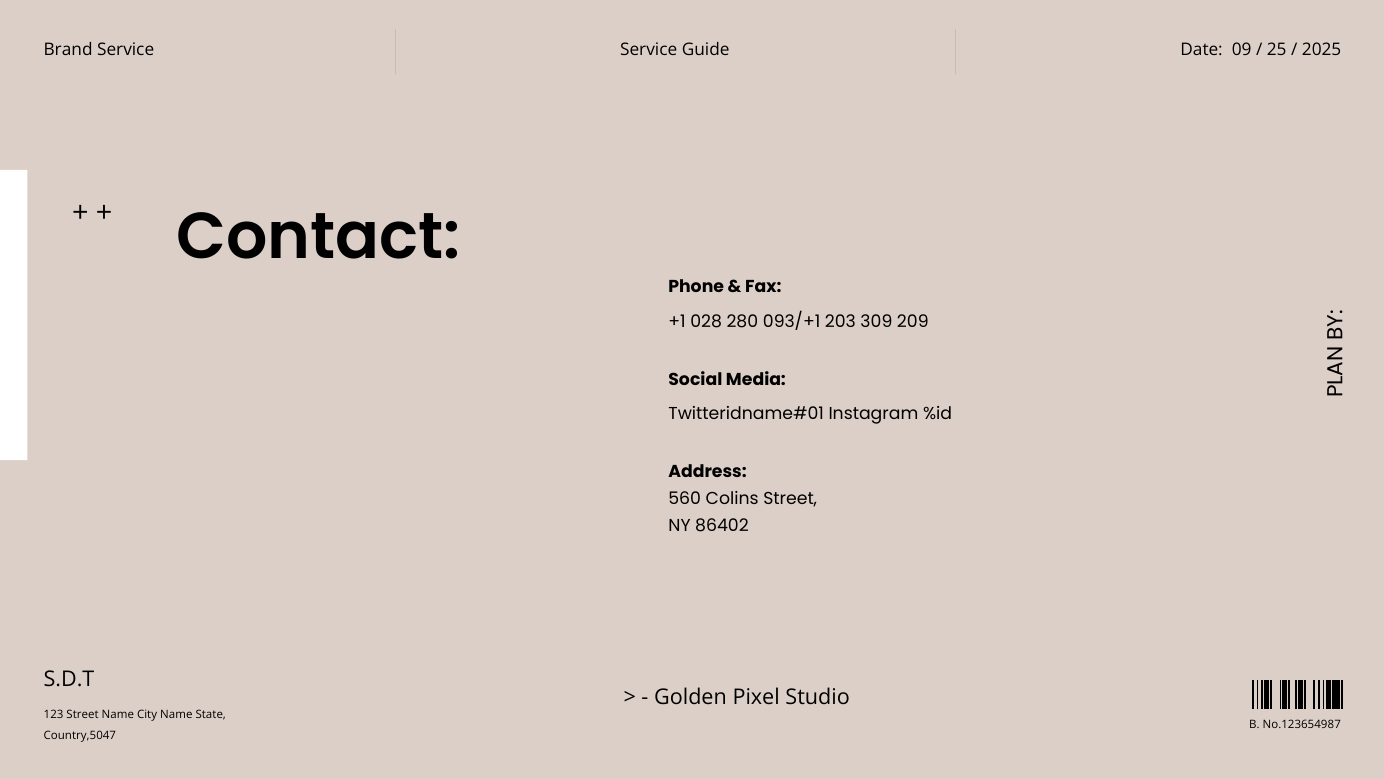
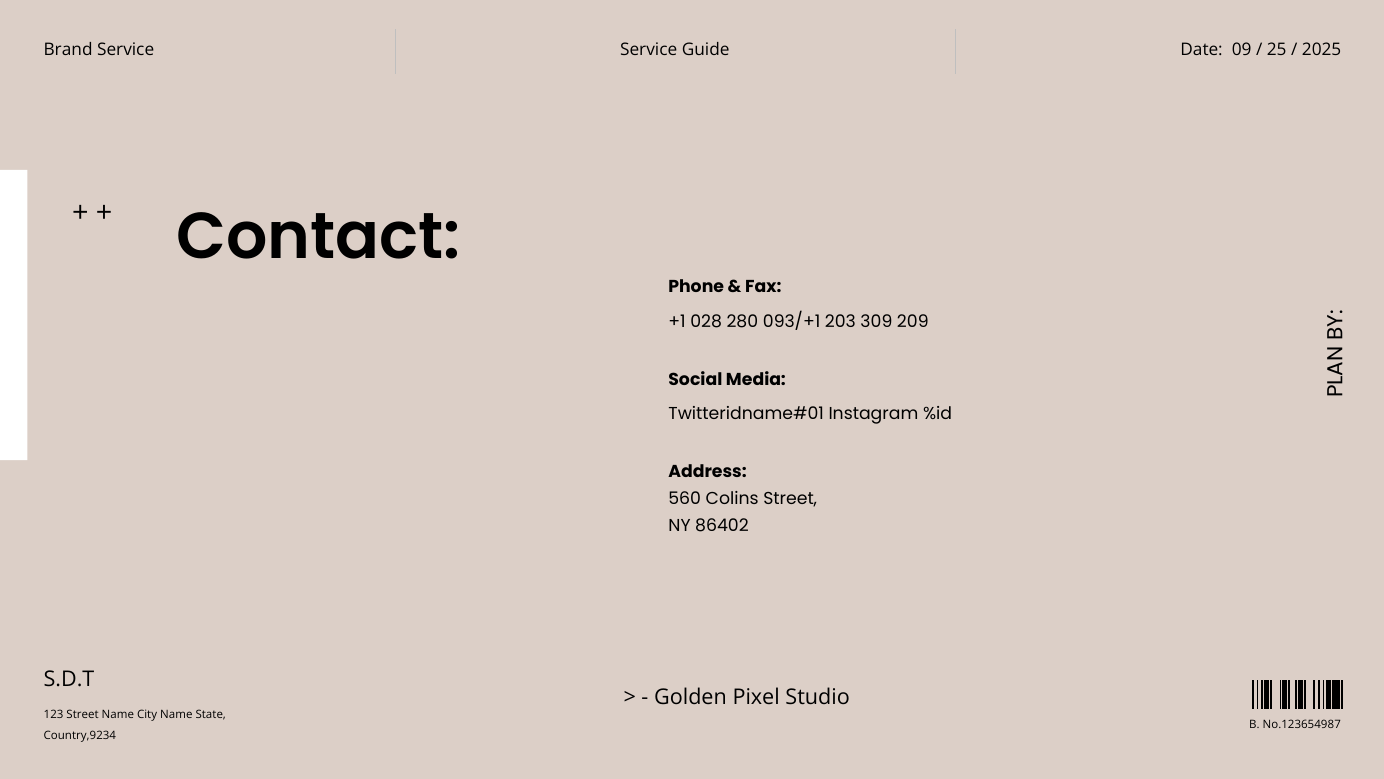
Country,5047: Country,5047 -> Country,9234 (80, 735)
